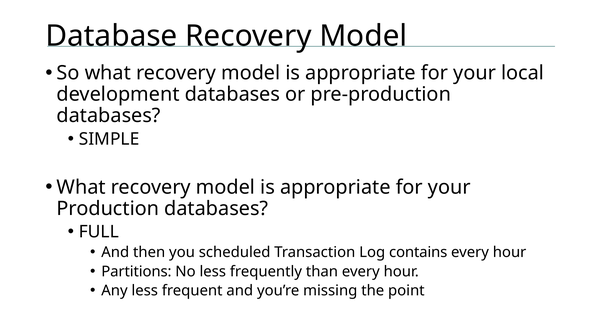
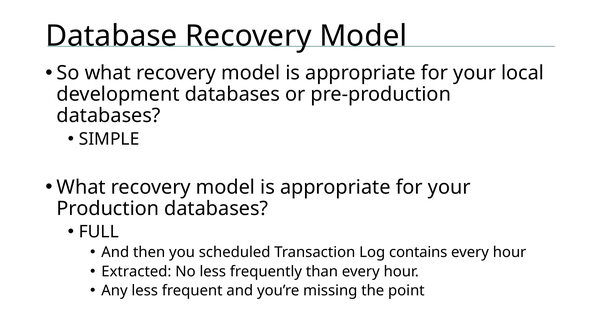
Partitions: Partitions -> Extracted (136, 272)
